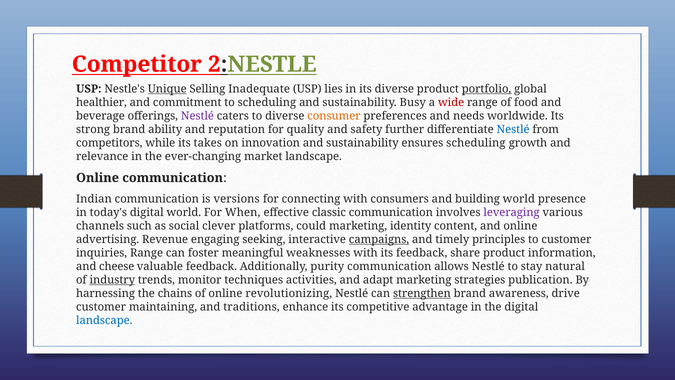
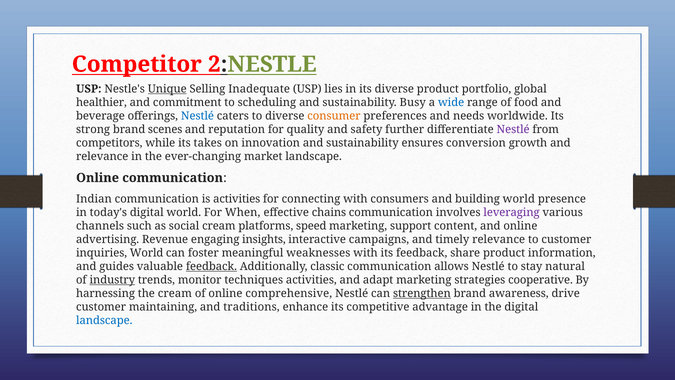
portfolio underline: present -> none (487, 89)
wide colour: red -> blue (451, 102)
Nestlé colour: purple -> blue (197, 116)
ability: ability -> scenes (165, 129)
Nestlé colour: blue -> purple (513, 129)
ensures scheduling: scheduling -> conversion (476, 143)
is versions: versions -> activities (237, 199)
classic: classic -> chains (329, 212)
social clever: clever -> cream (219, 226)
could: could -> speed (311, 226)
identity: identity -> support (411, 226)
seeking: seeking -> insights (264, 239)
campaigns underline: present -> none (379, 239)
timely principles: principles -> relevance (499, 239)
inquiries Range: Range -> World (147, 253)
cheese: cheese -> guides (117, 266)
feedback underline: none -> present (211, 266)
purity: purity -> classic (327, 266)
publication: publication -> cooperative (540, 280)
the chains: chains -> cream (175, 293)
revolutionizing: revolutionizing -> comprehensive (289, 293)
